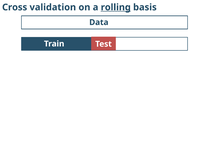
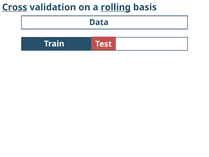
Cross underline: none -> present (15, 7)
